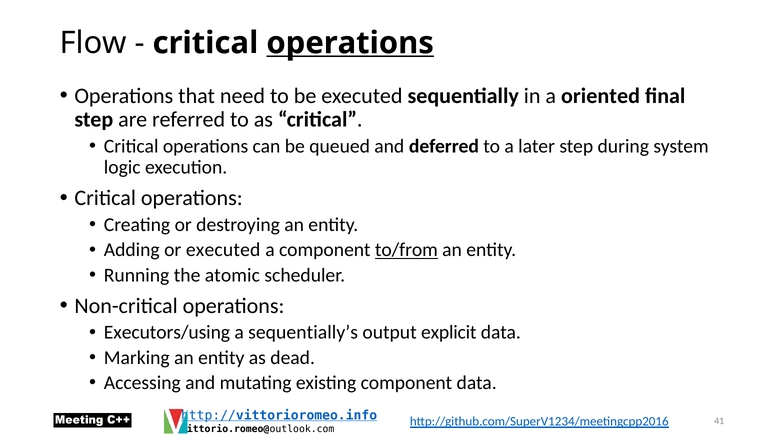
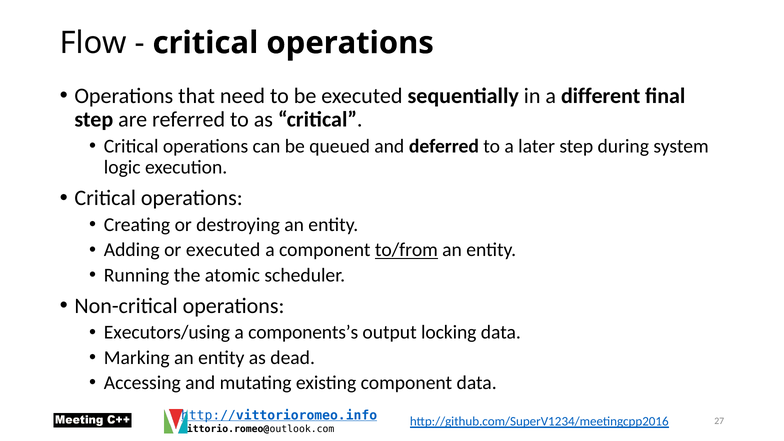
operations underline: present -> none (350, 43)
oriented: oriented -> different (601, 96)
sequentially’s: sequentially’s -> components’s (303, 332)
explicit: explicit -> locking (449, 332)
41: 41 -> 27 (719, 421)
